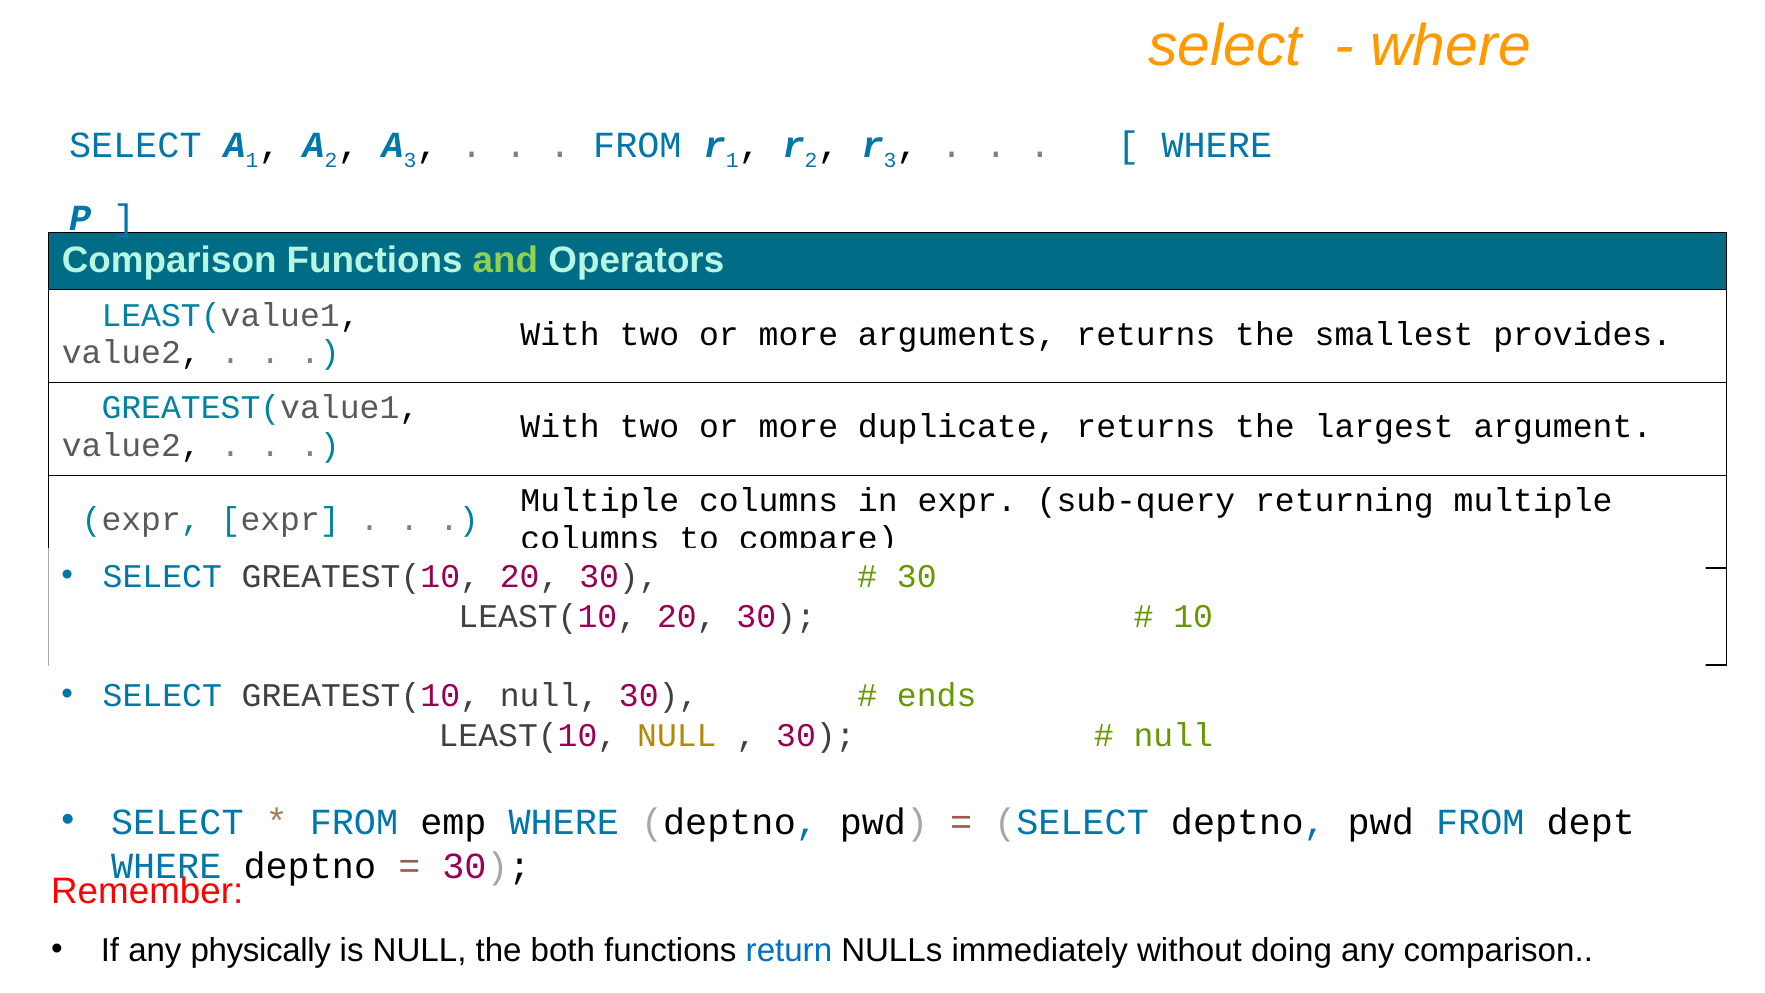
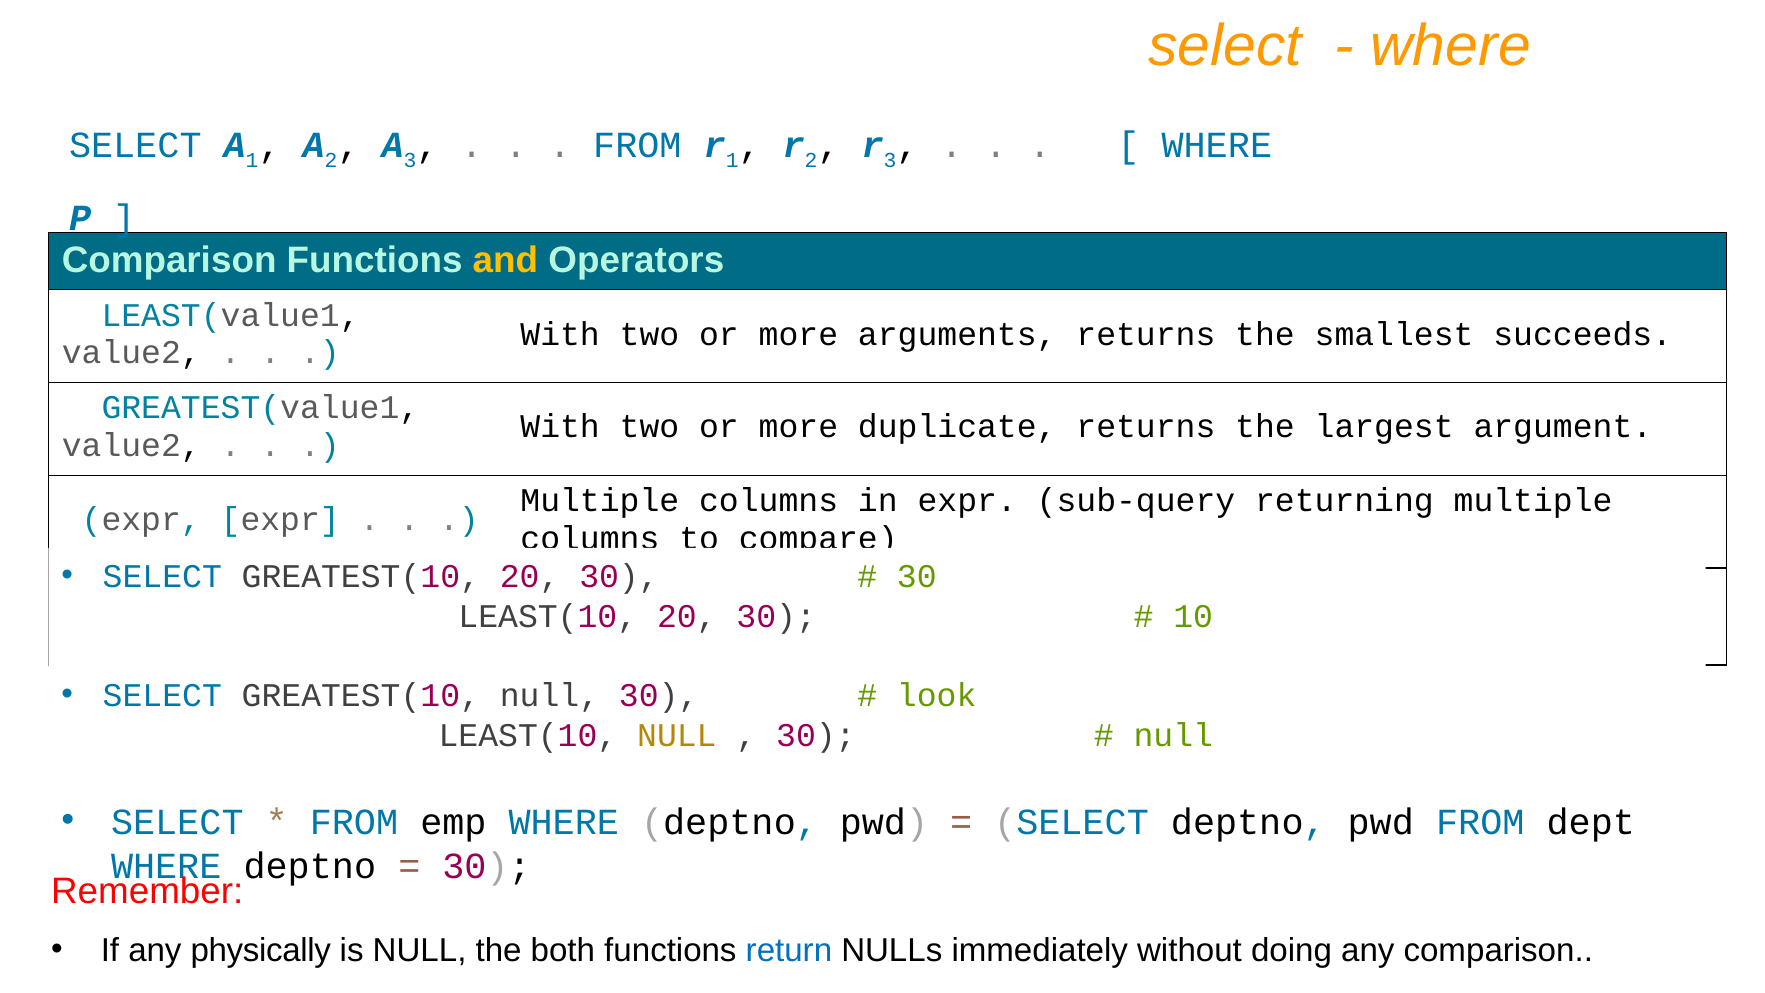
and colour: light green -> yellow (505, 260)
provides: provides -> succeeds (1583, 334)
ends: ends -> look (937, 696)
